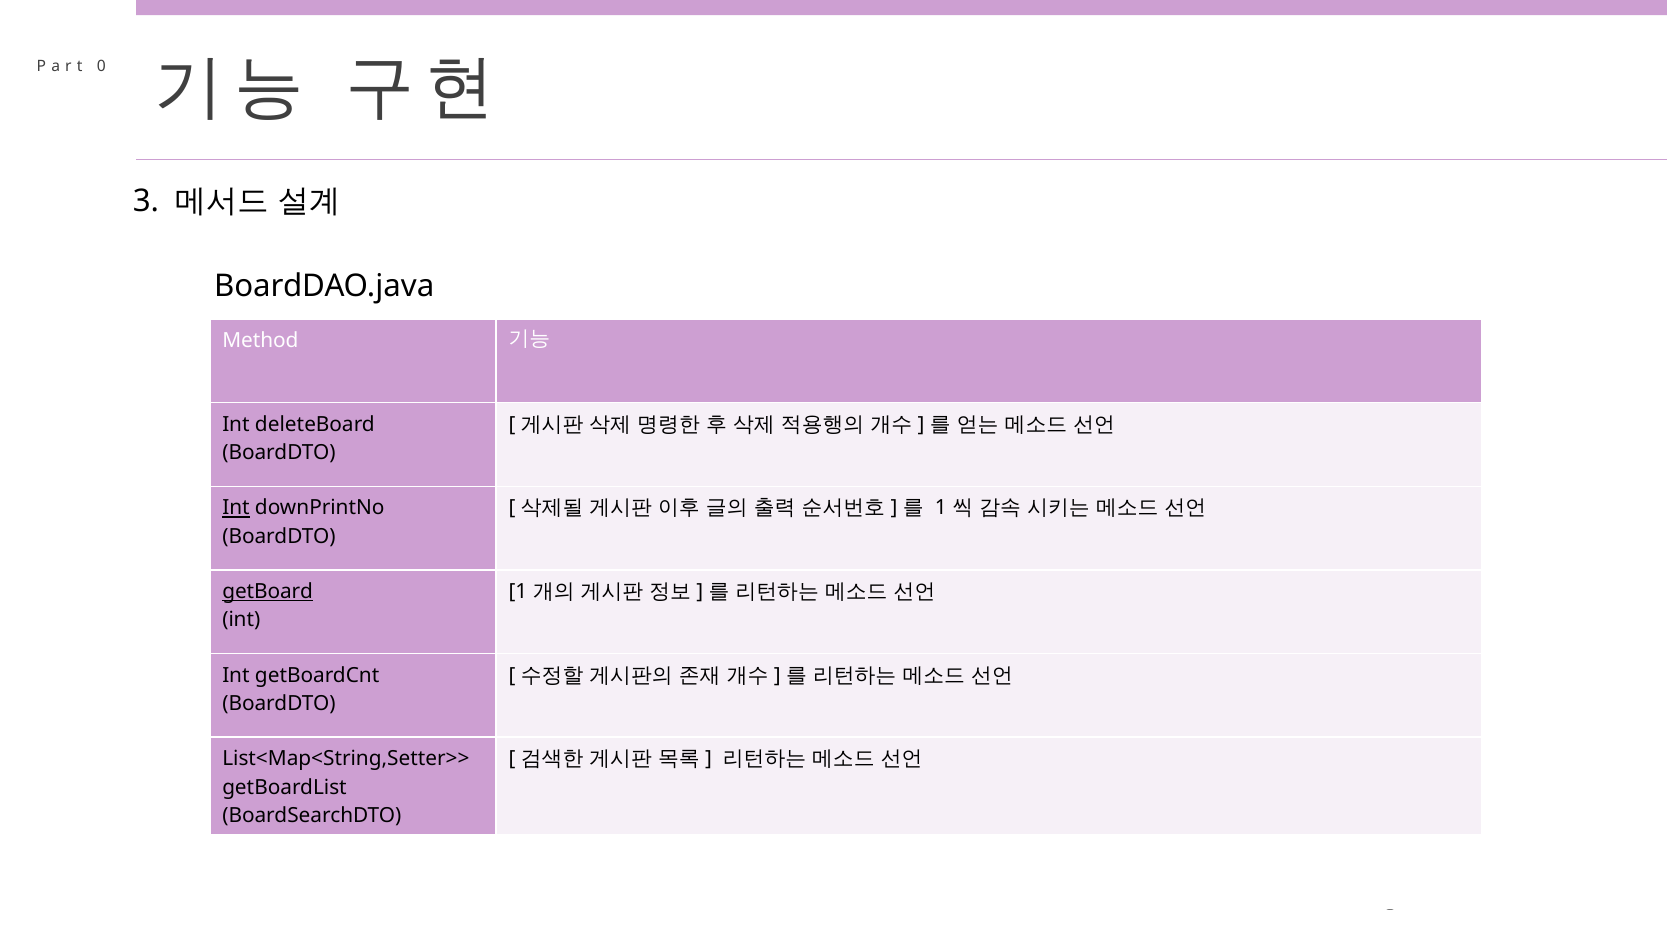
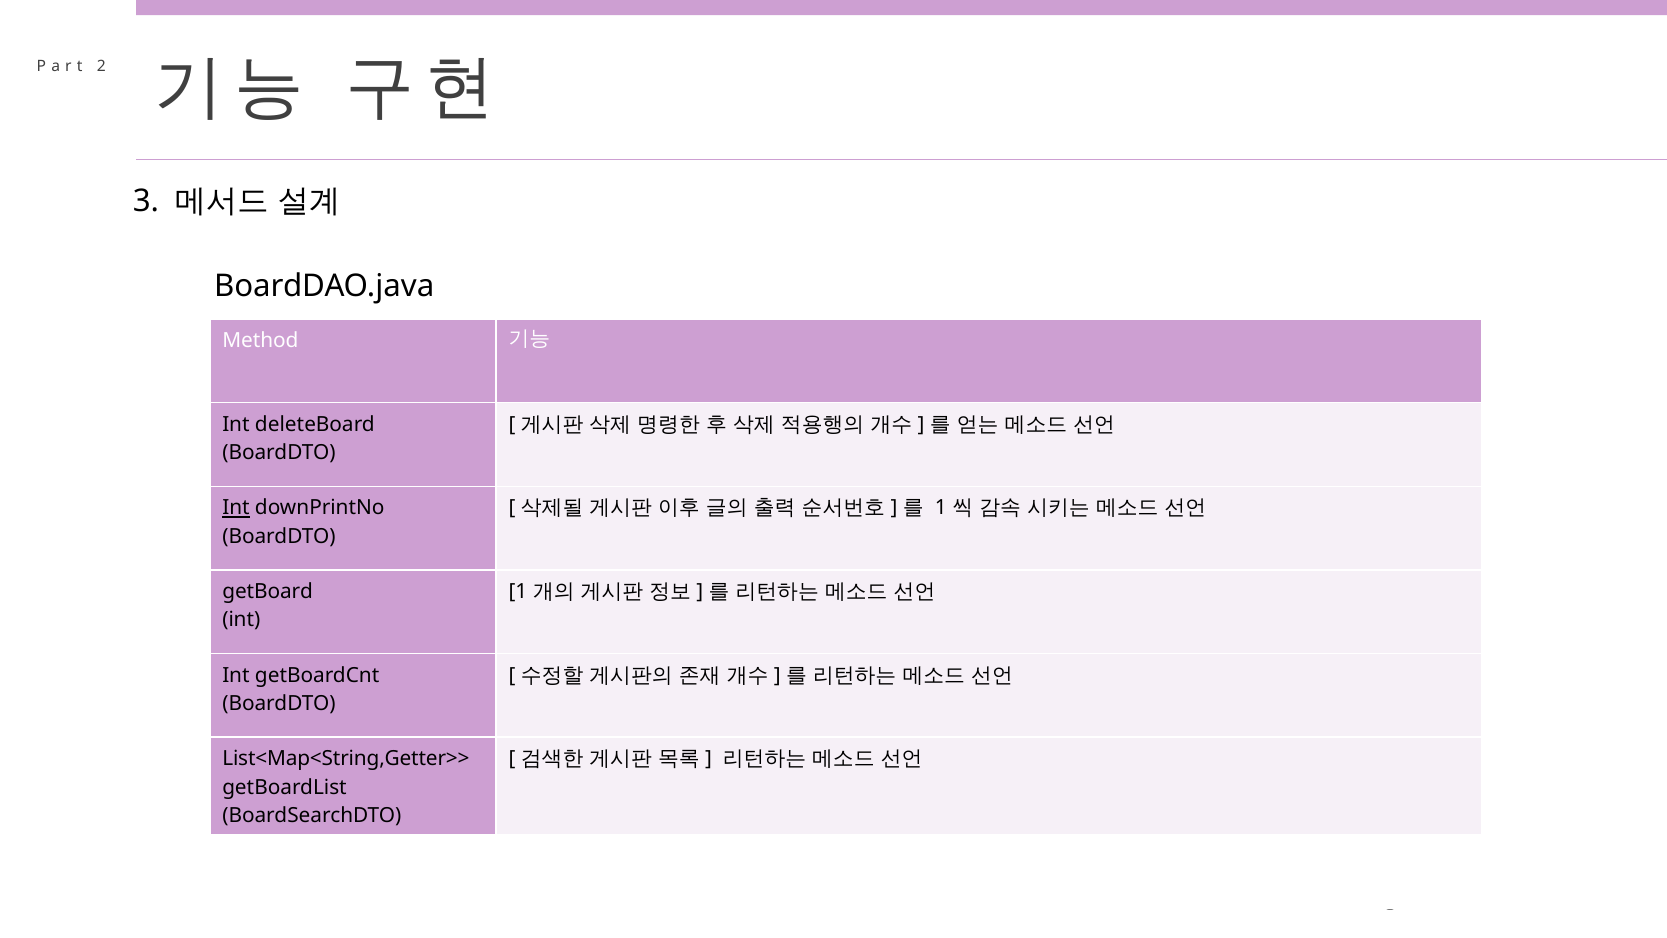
0: 0 -> 2 (101, 66)
getBoard underline: present -> none (268, 591)
List<Map<String,Setter>>: List<Map<String,Setter>> -> List<Map<String,Getter>> (346, 759)
